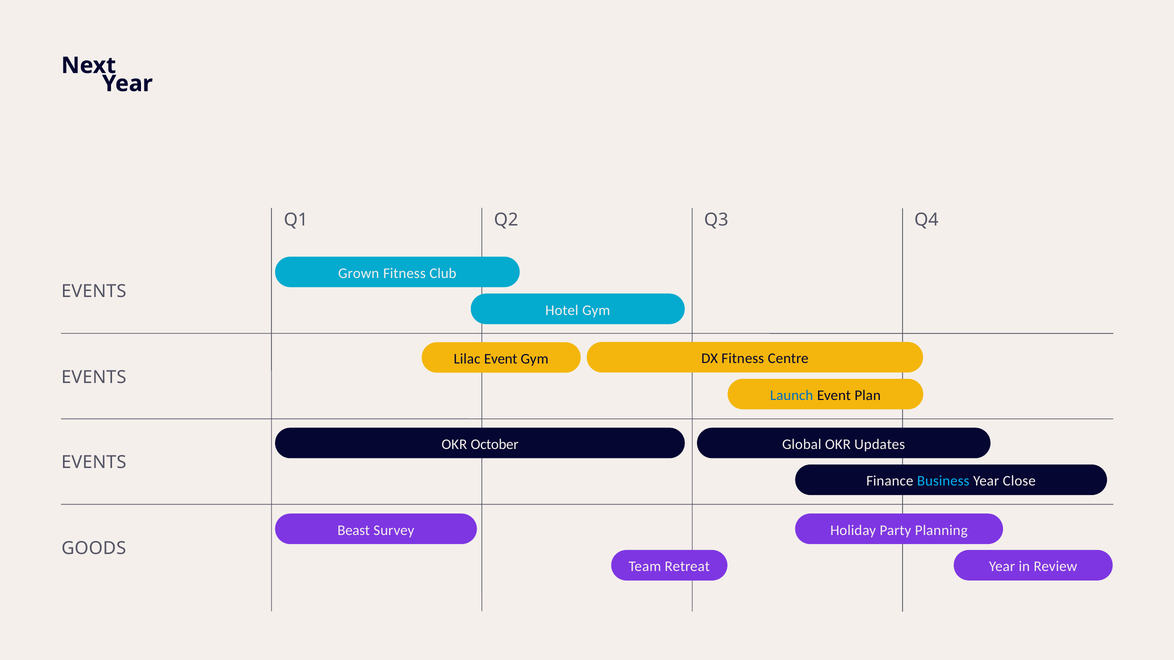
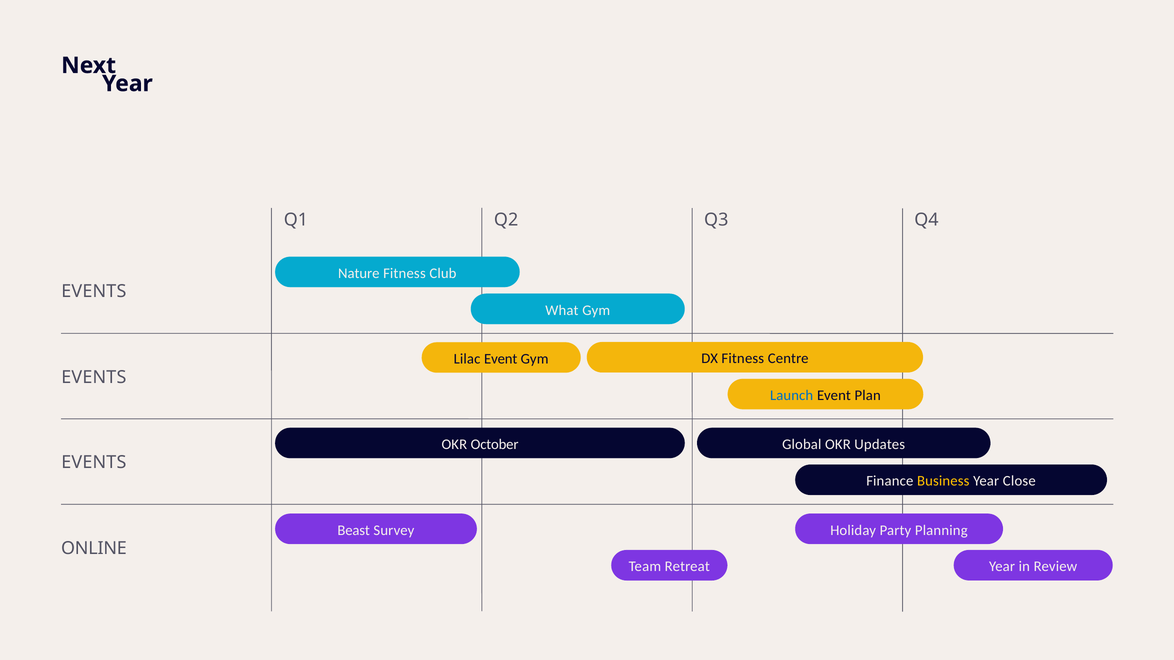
Grown: Grown -> Nature (359, 273)
Hotel: Hotel -> What (562, 310)
Business colour: light blue -> yellow (943, 481)
GOODS: GOODS -> ONLINE (94, 548)
